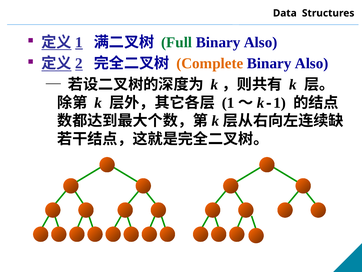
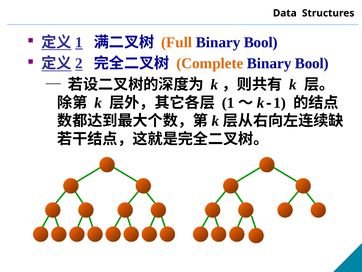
Full colour: green -> orange (177, 42)
Also: Also -> Bool (261, 42)
Also: Also -> Bool (312, 63)
